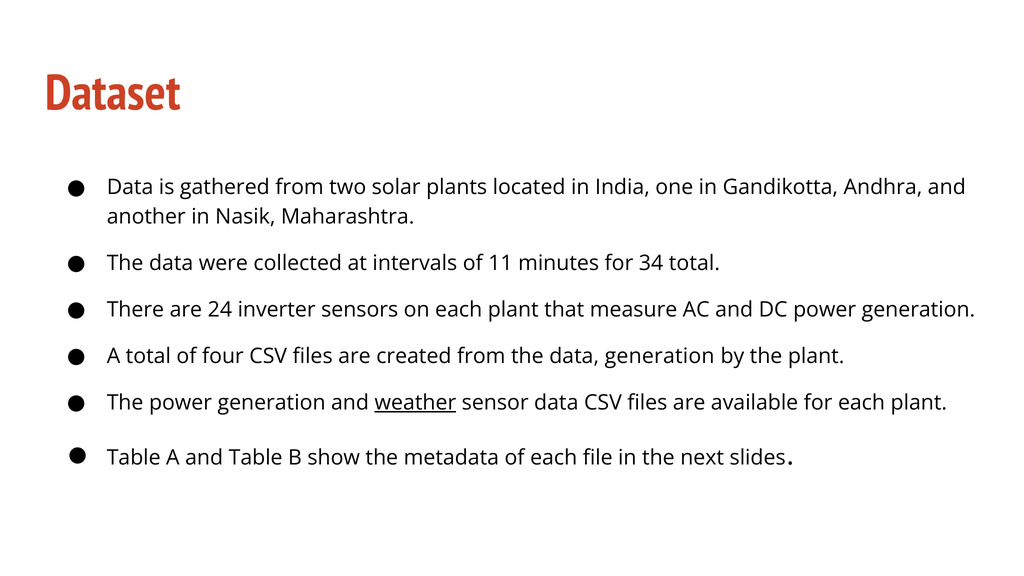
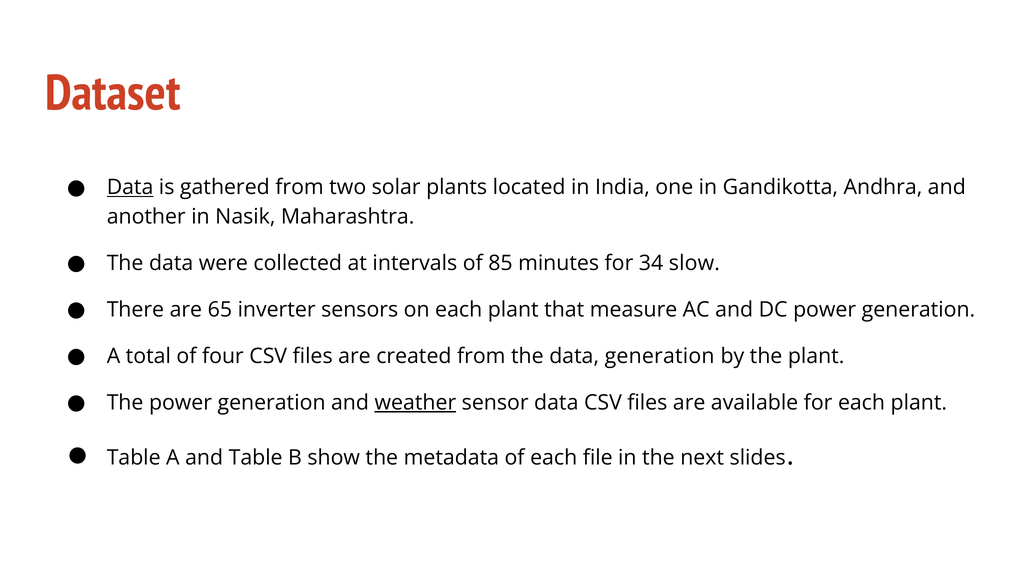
Data underline: none -> present (130, 187)
11: 11 -> 85 (500, 263)
34 total: total -> slow (694, 263)
24: 24 -> 65 (220, 310)
